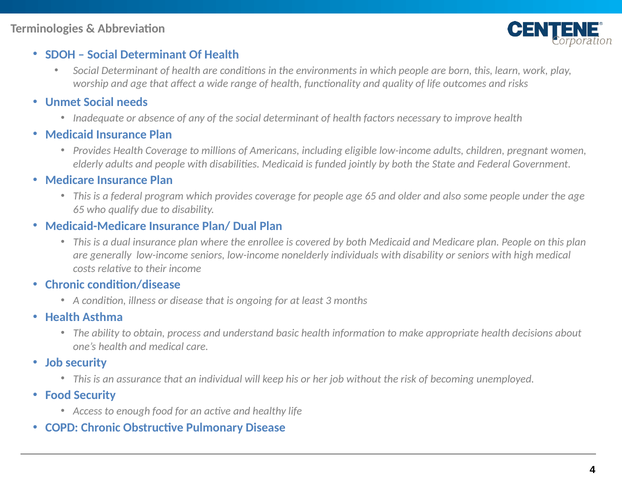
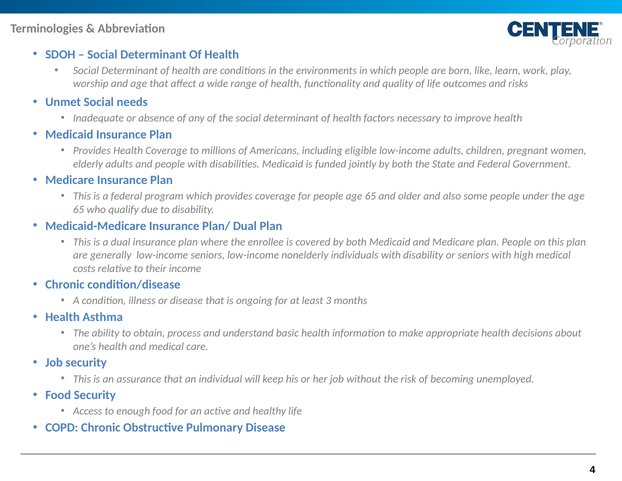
born this: this -> like (483, 70)
